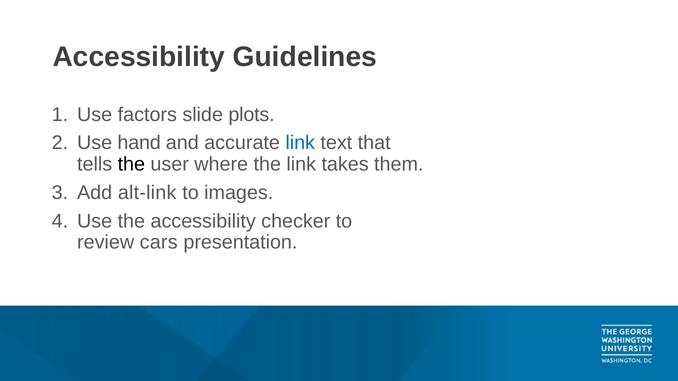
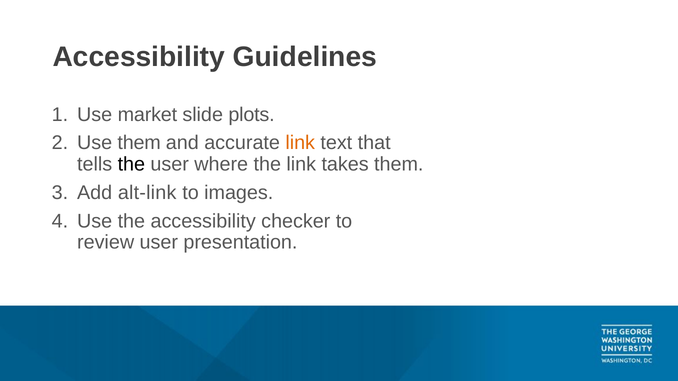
factors: factors -> market (147, 115)
Use hand: hand -> them (139, 143)
link colour: blue -> orange (300, 143)
review cars: cars -> user (159, 243)
